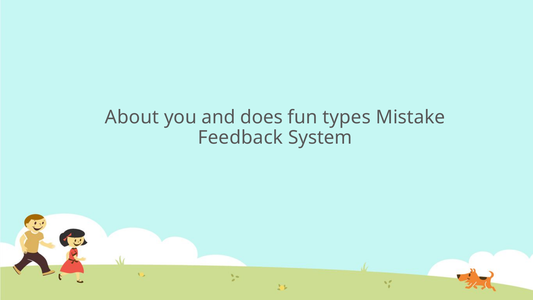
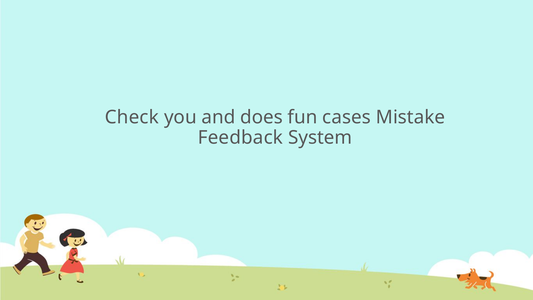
About: About -> Check (132, 117)
types: types -> cases (347, 117)
